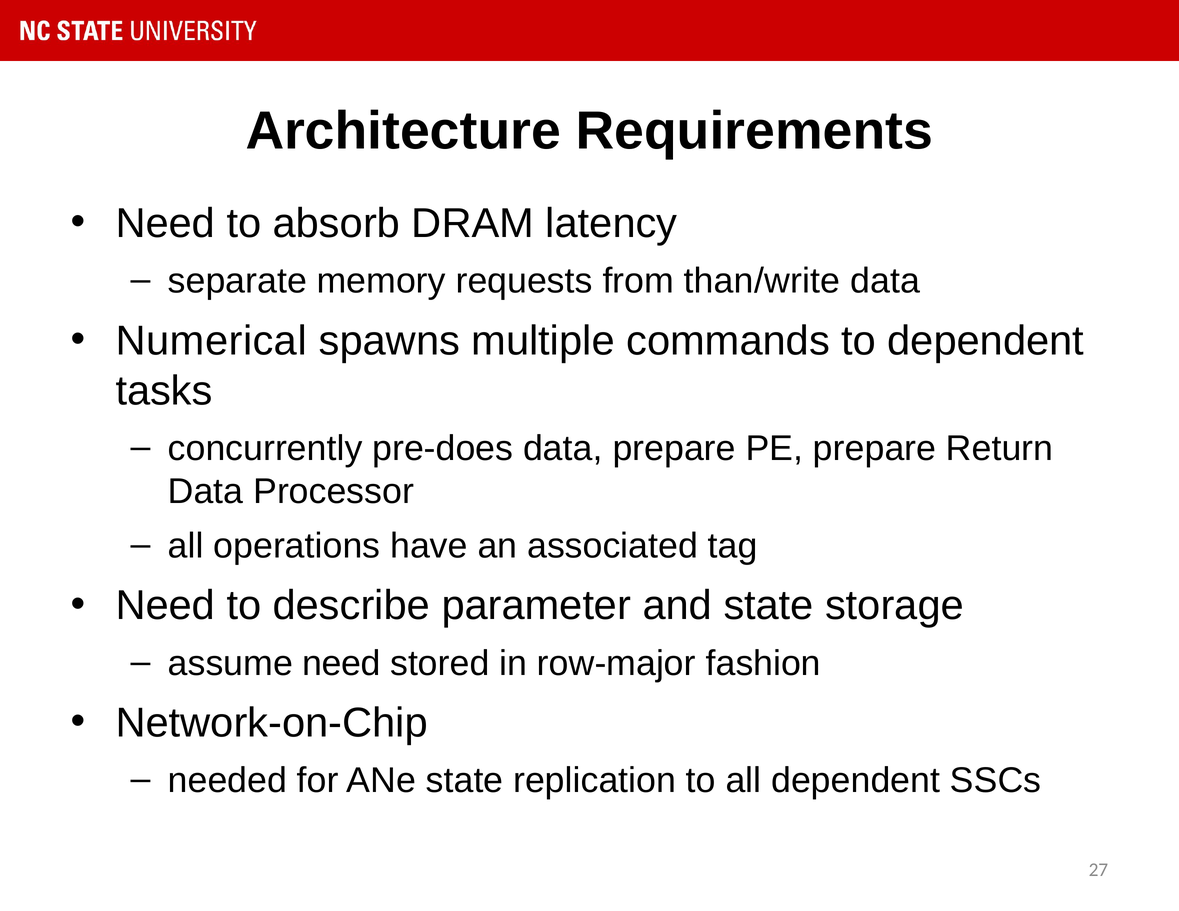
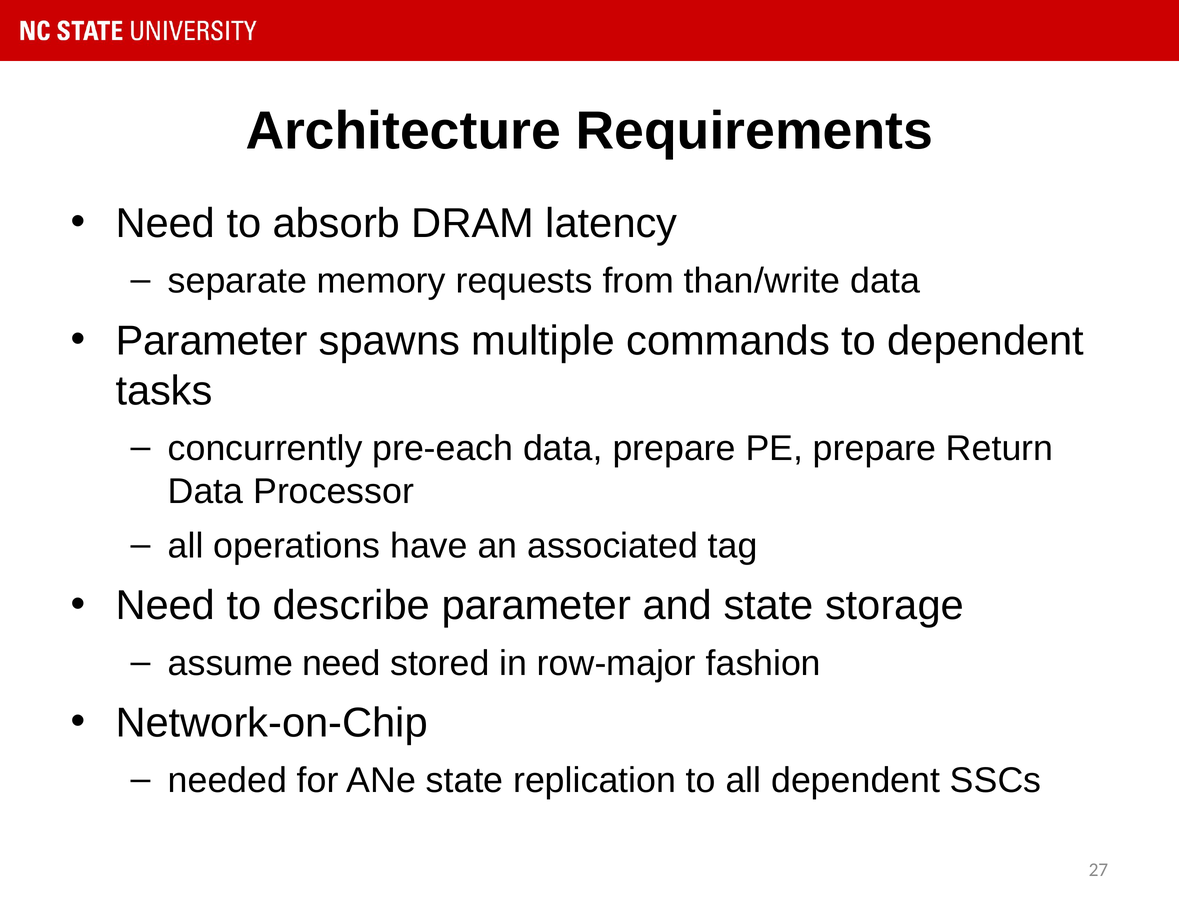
Numerical: Numerical -> Parameter (212, 341)
pre-does: pre-does -> pre-each (443, 449)
